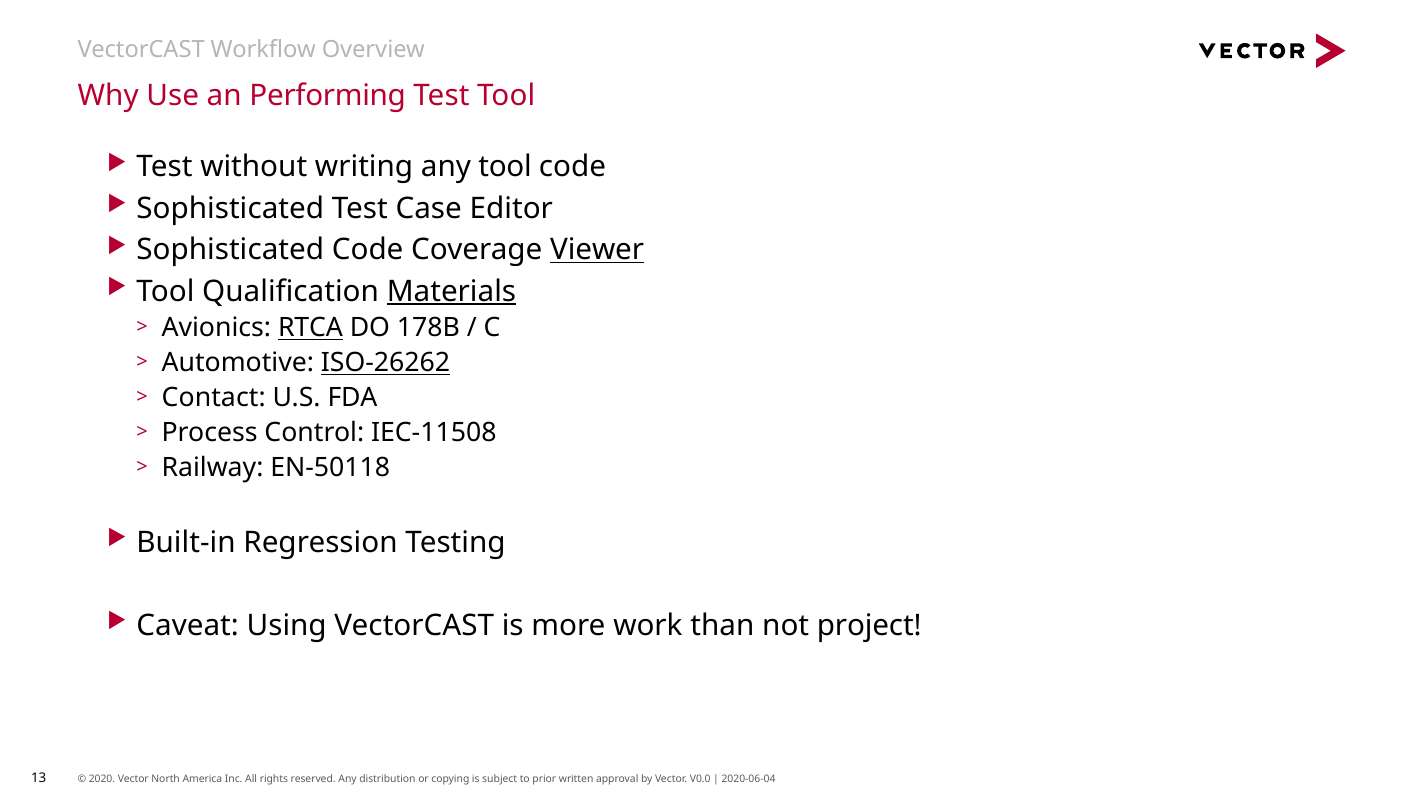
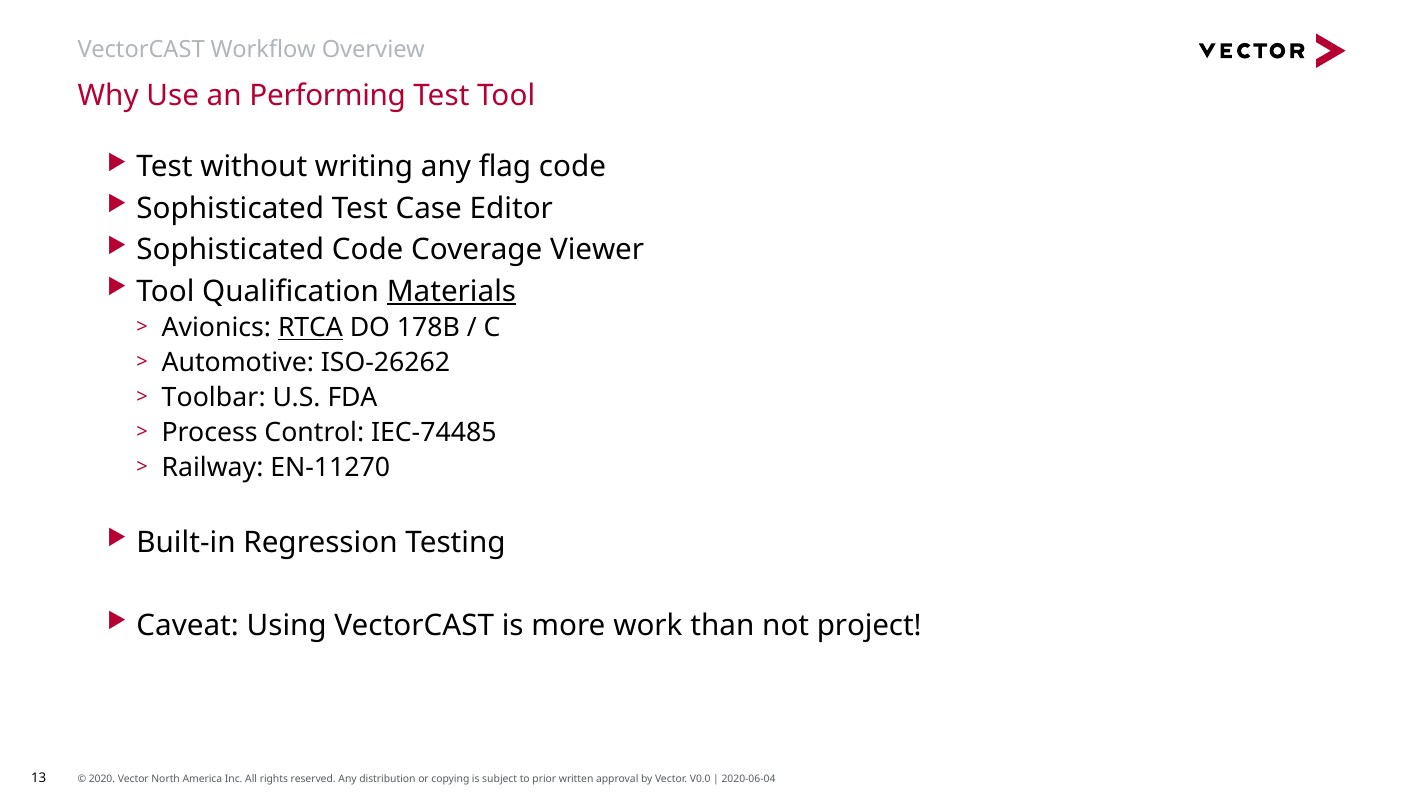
any tool: tool -> flag (505, 167)
Viewer underline: present -> none (597, 250)
ISO-26262 underline: present -> none (386, 363)
Contact: Contact -> Toolbar (214, 398)
IEC-11508: IEC-11508 -> IEC-74485 (434, 433)
EN-50118: EN-50118 -> EN-11270 (330, 468)
